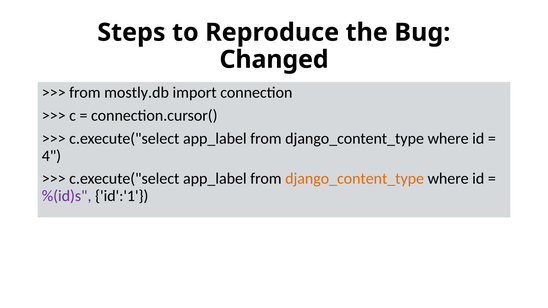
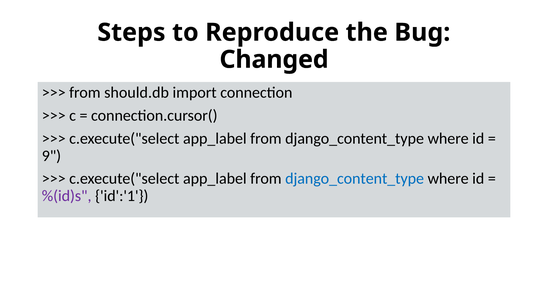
mostly.db: mostly.db -> should.db (137, 93)
4: 4 -> 9 (51, 156)
django_content_type colour: orange -> blue (355, 179)
